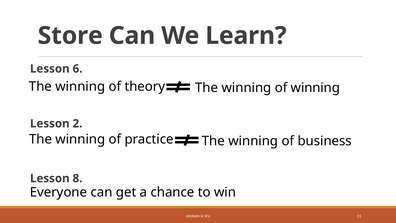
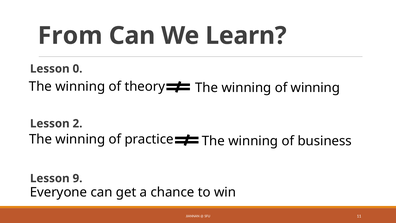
Store: Store -> From (70, 36)
6: 6 -> 0 (77, 69)
8: 8 -> 9 (78, 178)
